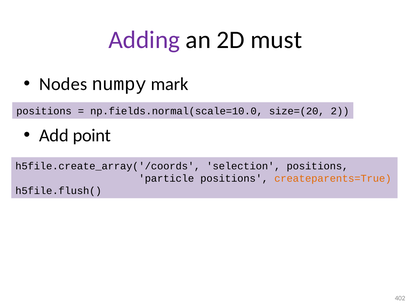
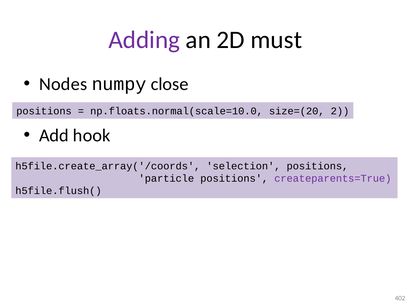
mark: mark -> close (170, 84)
np.fields.normal(scale=10.0: np.fields.normal(scale=10.0 -> np.floats.normal(scale=10.0 (177, 111)
point: point -> hook (92, 135)
createparents=True colour: orange -> purple (333, 179)
